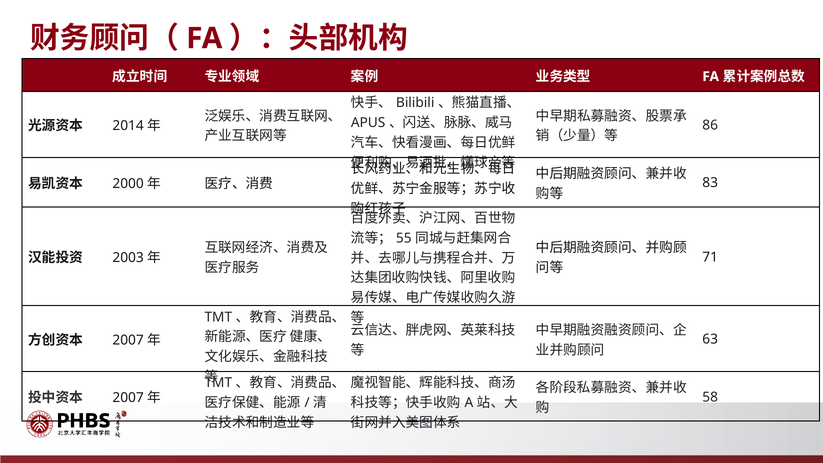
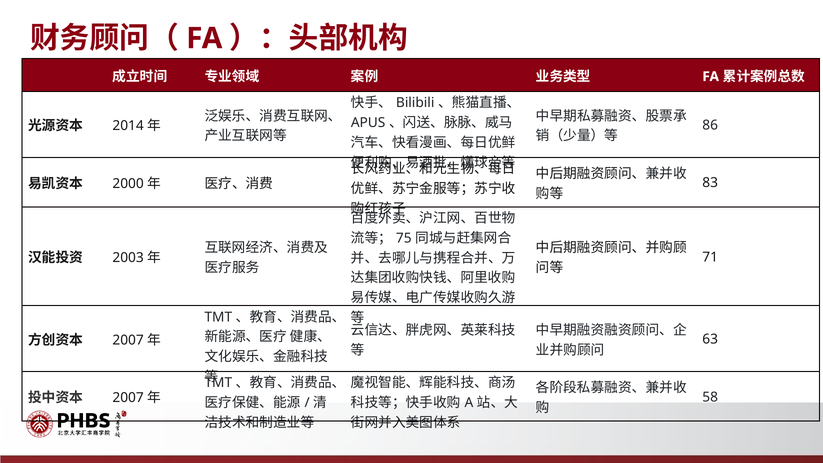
55: 55 -> 75 (404, 238)
